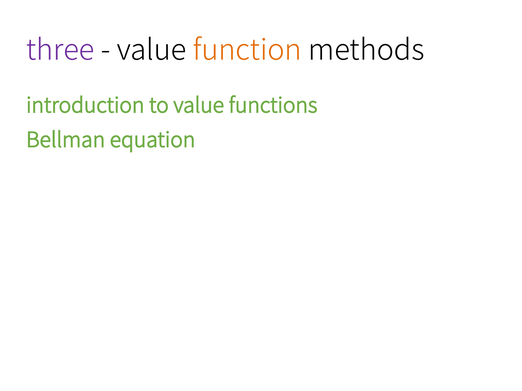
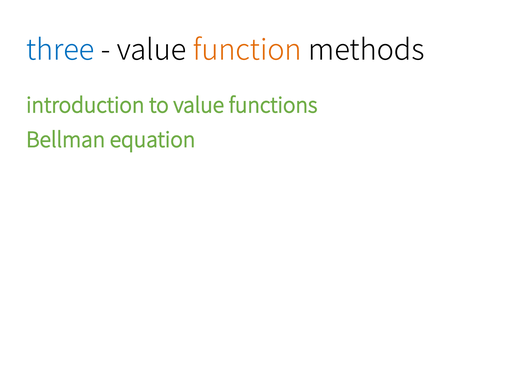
three colour: purple -> blue (60, 50)
